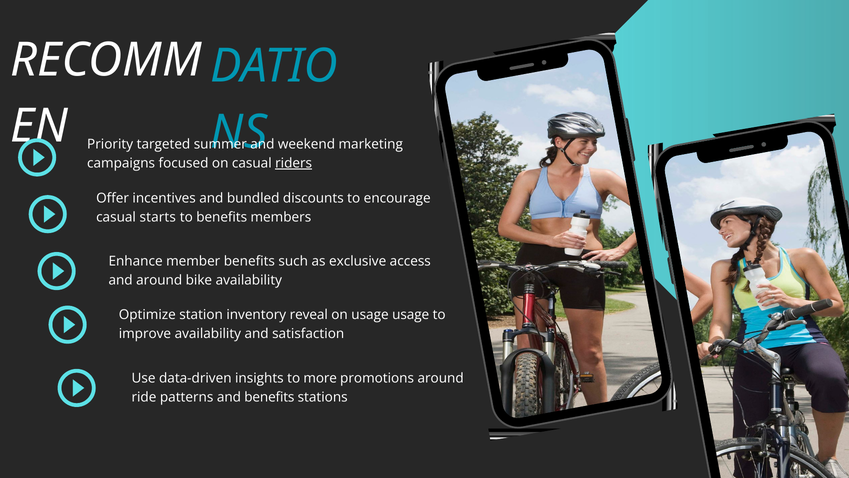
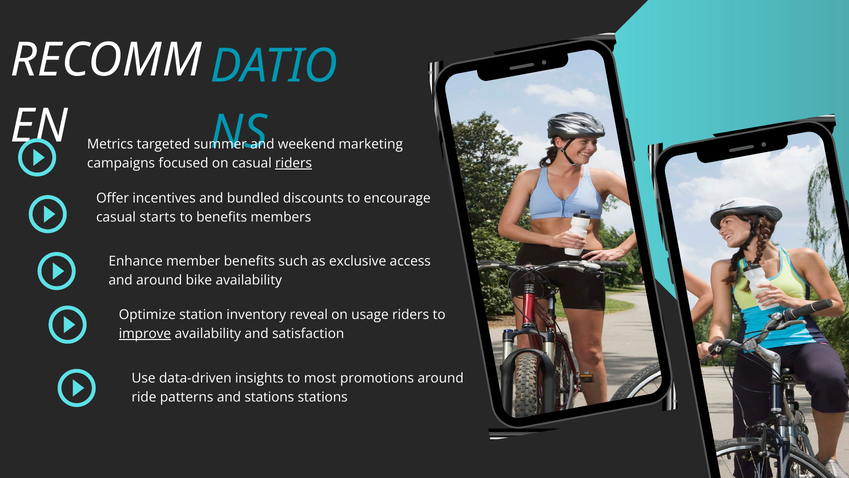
Priority: Priority -> Metrics (110, 144)
usage usage: usage -> riders (411, 314)
improve underline: none -> present (145, 333)
more: more -> most (320, 378)
and benefits: benefits -> stations (269, 397)
